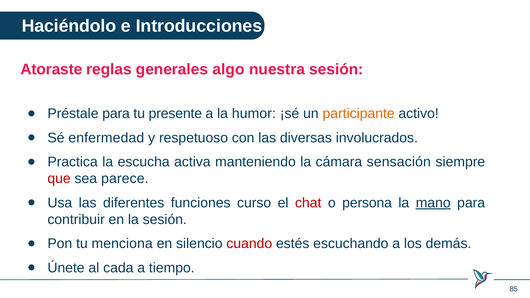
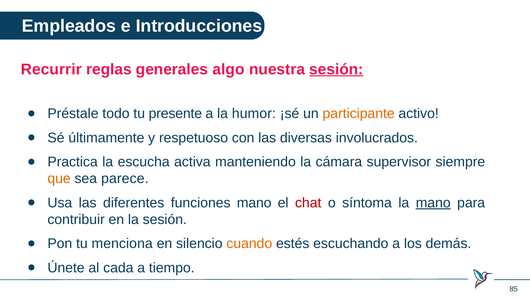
Haciéndolo: Haciéndolo -> Empleados (69, 26)
Atoraste: Atoraste -> Recurrir (51, 69)
sesión underline: none -> present (336, 69)
Préstale para: para -> todo (116, 114)
enfermedad: enfermedad -> últimamente (106, 138)
sensación: sensación -> supervisor (399, 162)
que colour: red -> orange (59, 179)
funciones curso: curso -> mano (254, 203)
persona: persona -> síntoma (367, 203)
cuando colour: red -> orange (249, 244)
